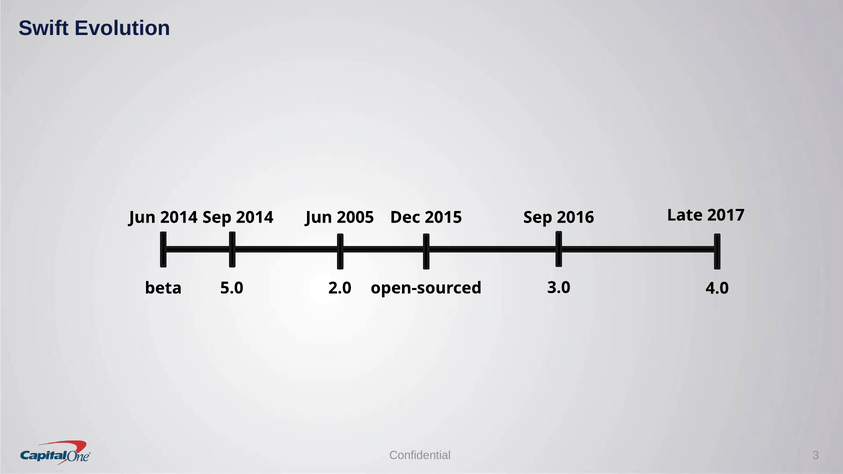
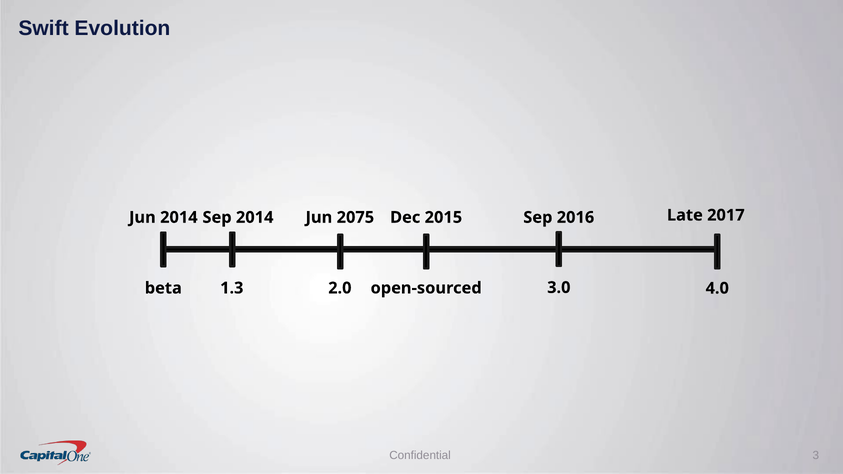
2005: 2005 -> 2075 (355, 217)
5.0: 5.0 -> 1.3 (232, 288)
